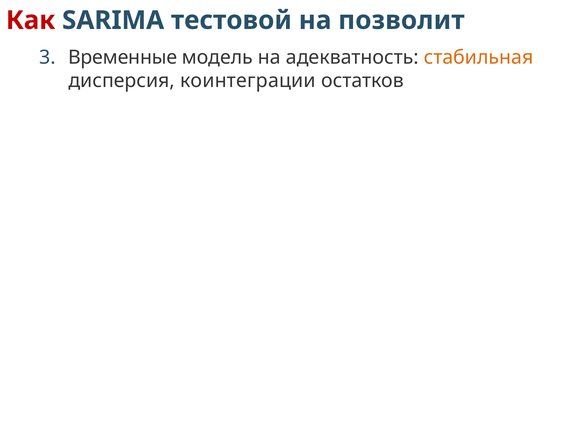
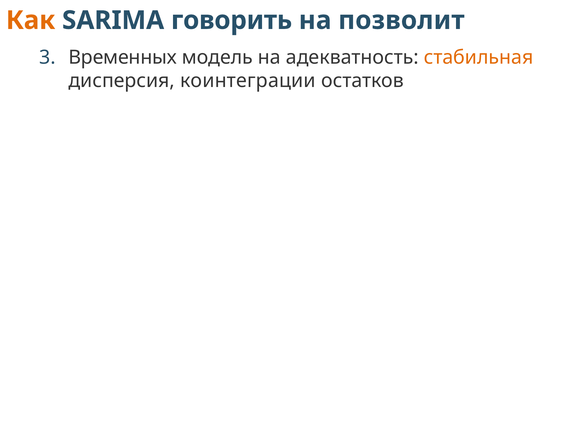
Как colour: red -> orange (31, 20)
тестовой: тестовой -> говорить (232, 20)
Временные: Временные -> Временных (123, 57)
